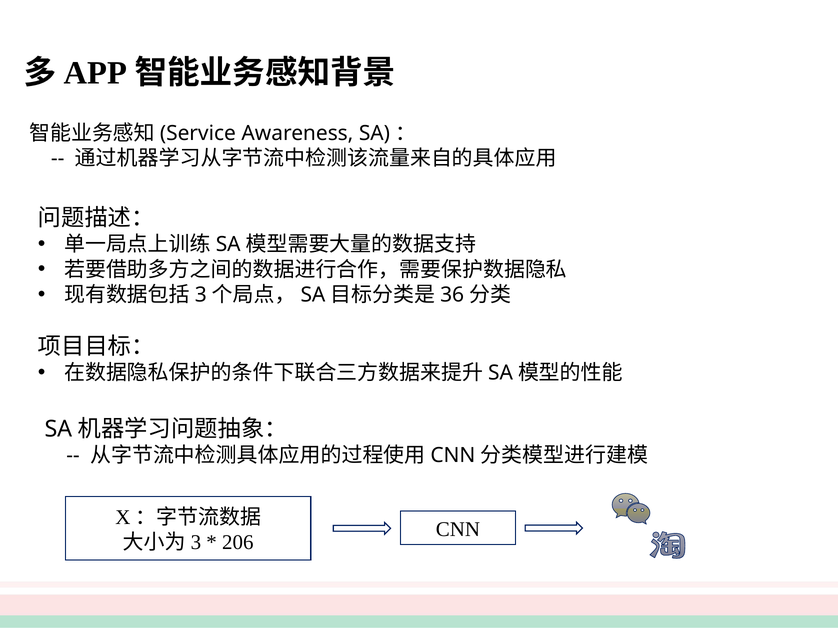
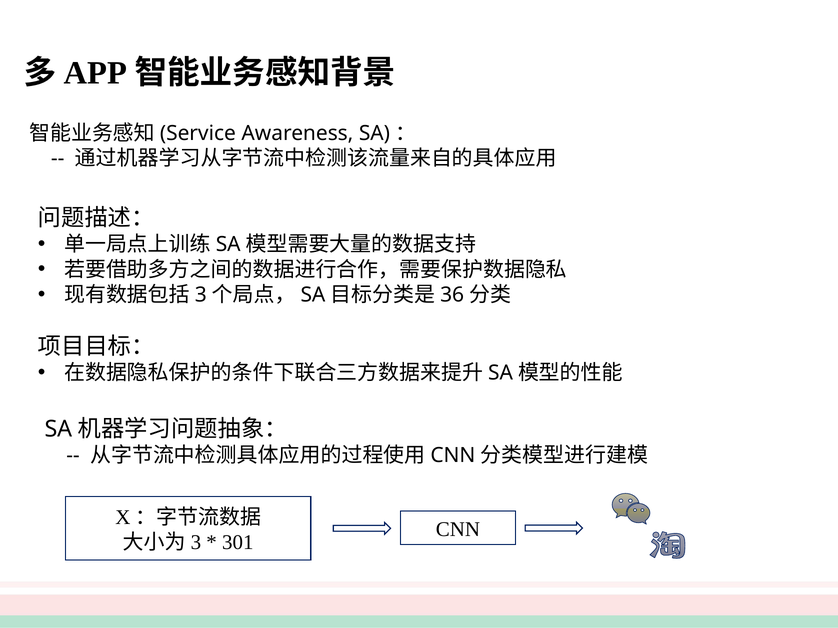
206: 206 -> 301 (238, 543)
